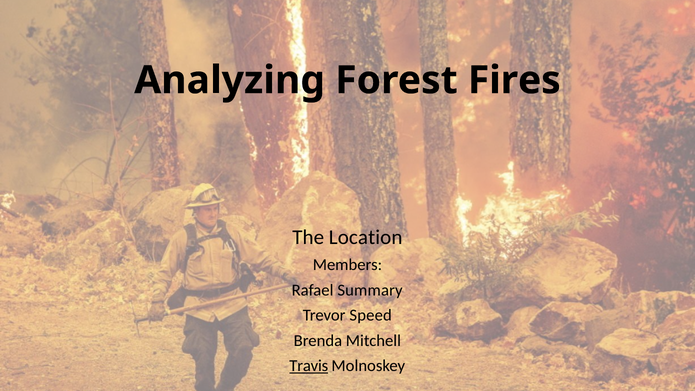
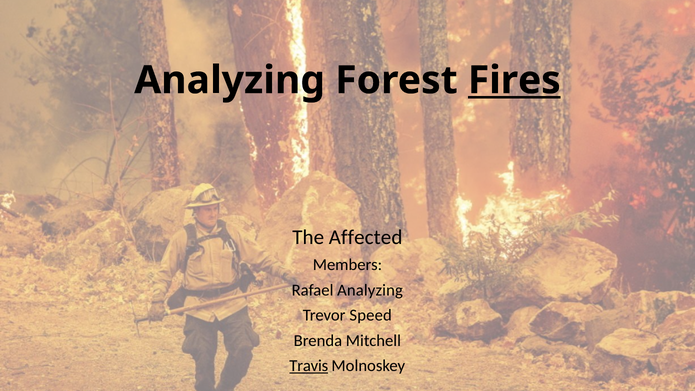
Fires underline: none -> present (514, 80)
Location: Location -> Affected (366, 237)
Rafael Summary: Summary -> Analyzing (370, 290)
